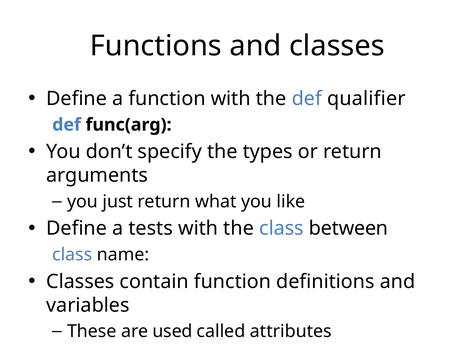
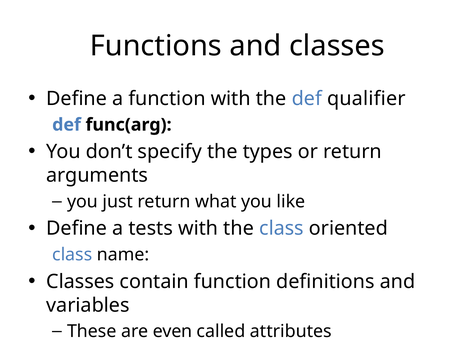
between: between -> oriented (348, 229)
used: used -> even (173, 332)
